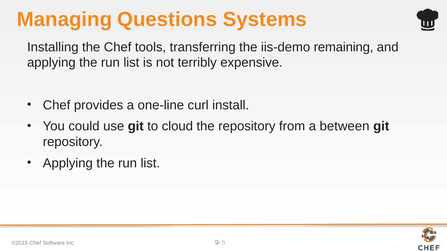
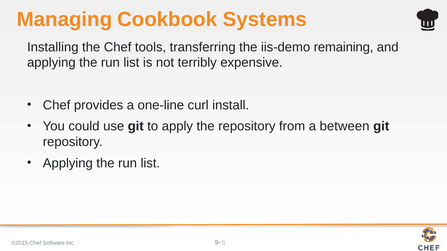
Questions: Questions -> Cookbook (167, 19)
cloud: cloud -> apply (177, 127)
